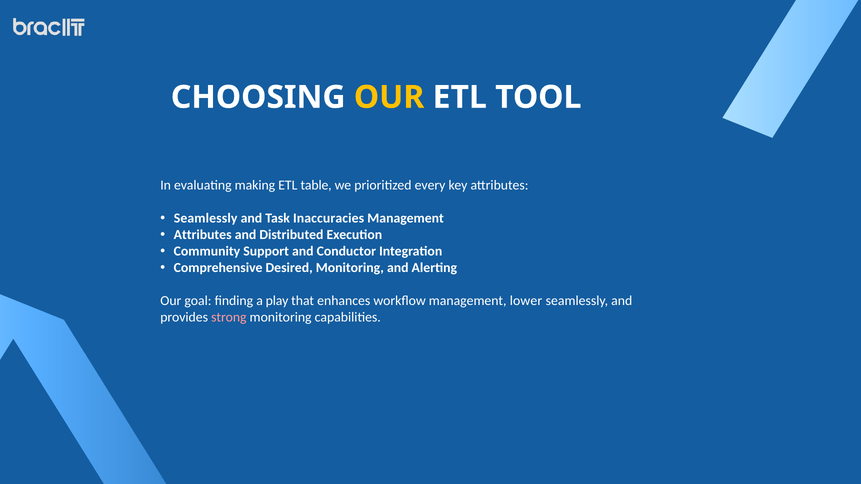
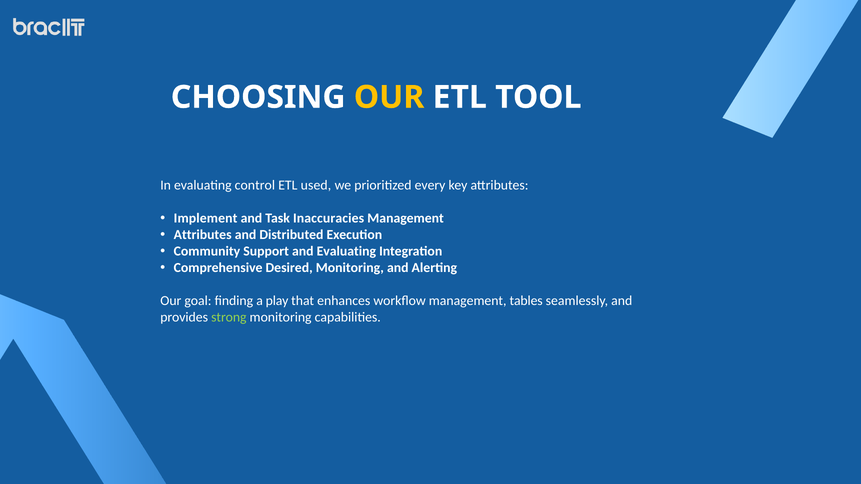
making: making -> control (255, 186)
table: table -> used (316, 186)
Seamlessly: Seamlessly -> Implement (206, 219)
and Conductor: Conductor -> Evaluating (346, 251)
lower: lower -> tables (526, 301)
strong colour: pink -> light green (229, 317)
